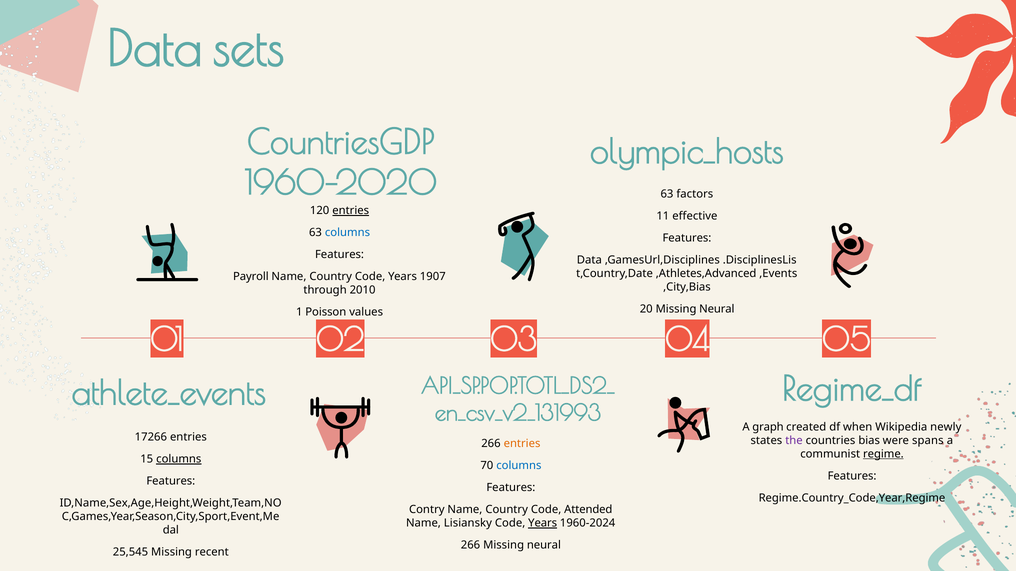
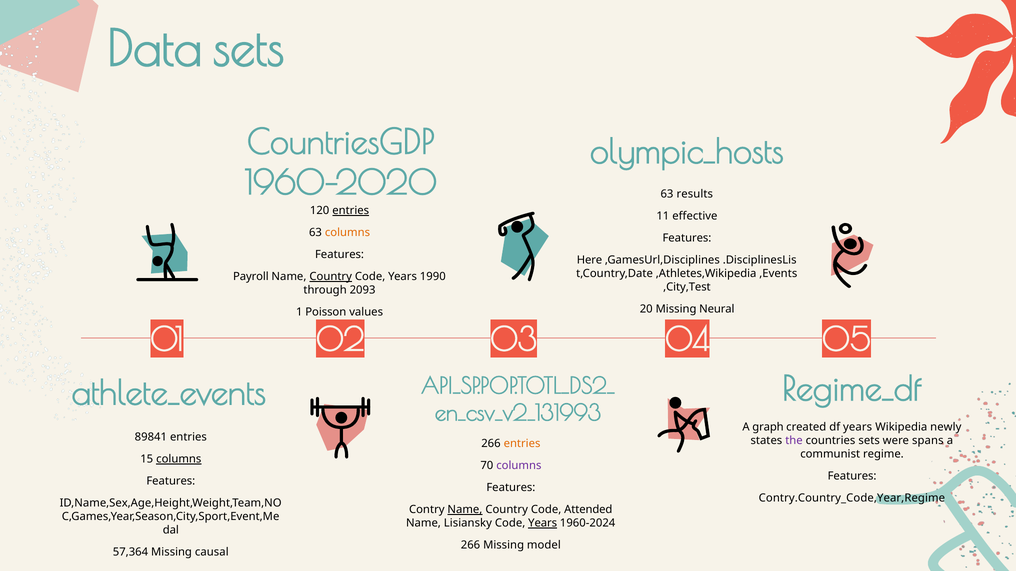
factors: factors -> results (695, 194)
columns colour: blue -> orange (347, 233)
Data: Data -> Here (589, 260)
,Athletes,Advanced: ,Athletes,Advanced -> ,Athletes,Wikipedia (706, 274)
Country underline: none -> present (331, 277)
1907: 1907 -> 1990 (433, 277)
,City,Bias: ,City,Bias -> ,City,Test (687, 287)
2010: 2010 -> 2093 (363, 290)
df when: when -> years (858, 427)
17266: 17266 -> 89841 (151, 438)
countries bias: bias -> sets (869, 441)
regime underline: present -> none (883, 454)
columns colour: blue -> purple (519, 466)
Regime.Country_Code,Year,Regime: Regime.Country_Code,Year,Regime -> Contry.Country_Code,Year,Regime (852, 498)
Name underline: none -> present (465, 510)
266 Missing neural: neural -> model (544, 546)
25,545: 25,545 -> 57,364 (130, 553)
recent: recent -> causal (212, 553)
